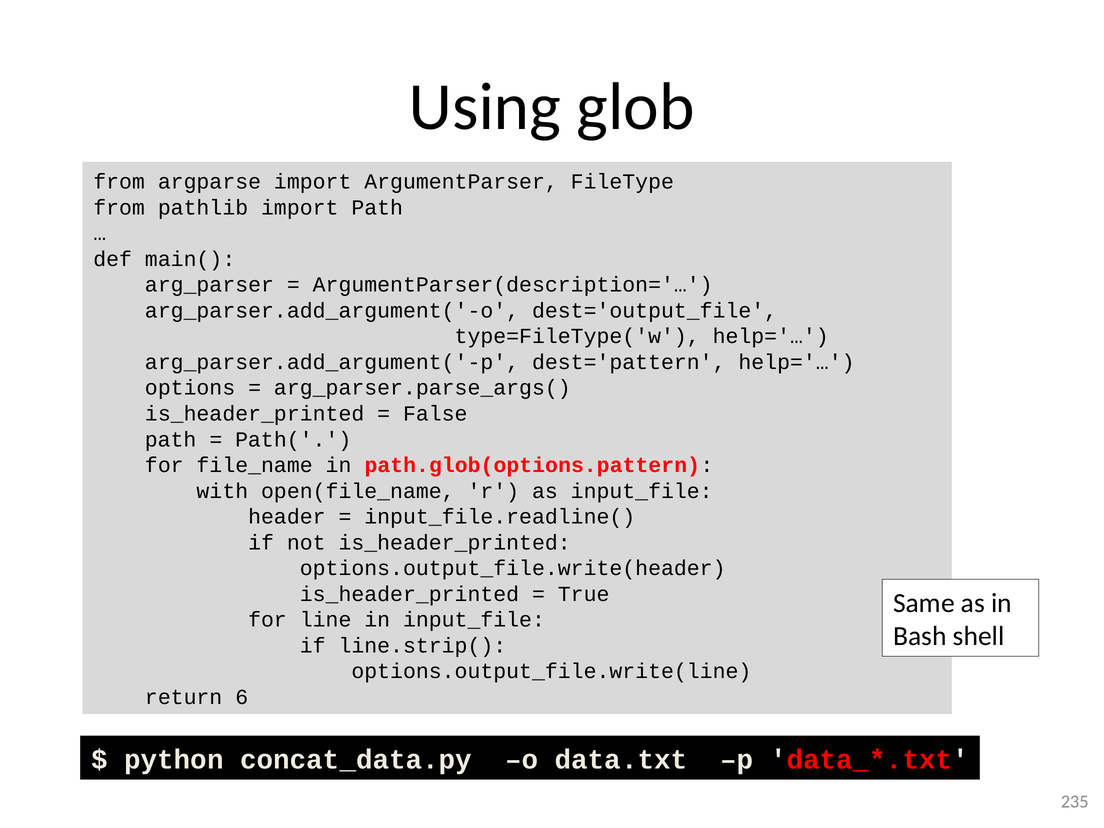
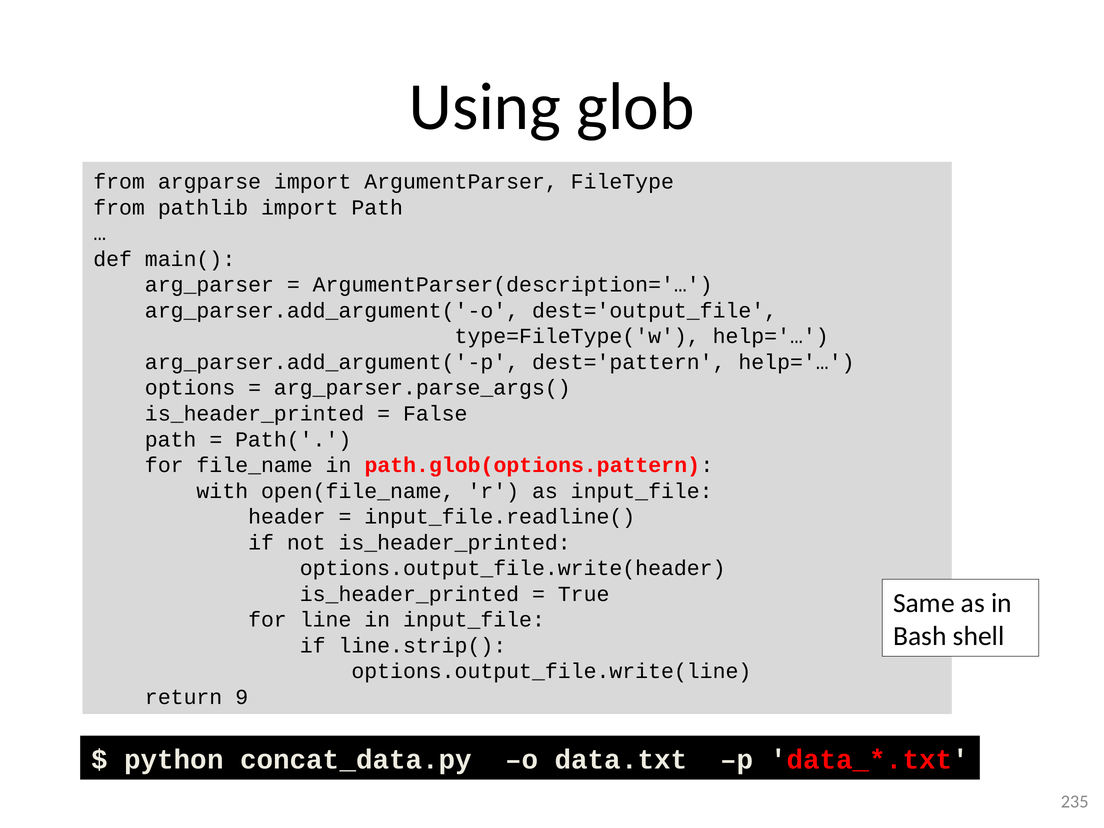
6: 6 -> 9 (242, 697)
